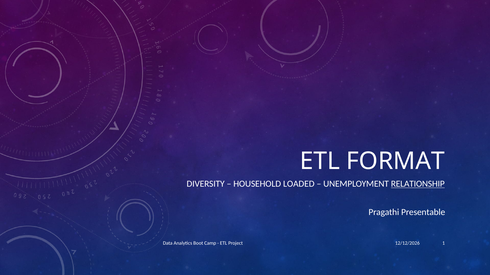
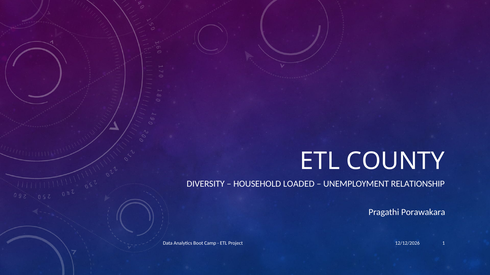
FORMAT: FORMAT -> COUNTY (395, 161)
RELATIONSHIP underline: present -> none (418, 184)
Presentable: Presentable -> Porawakara (423, 212)
